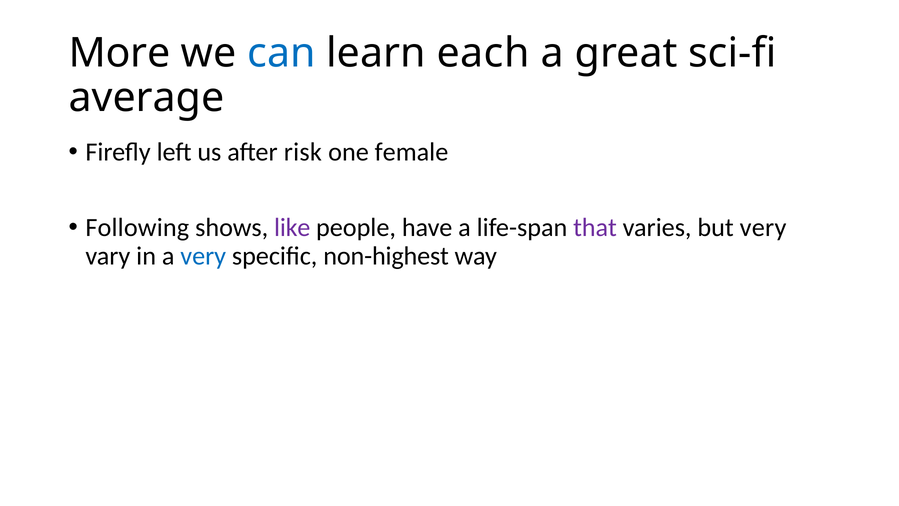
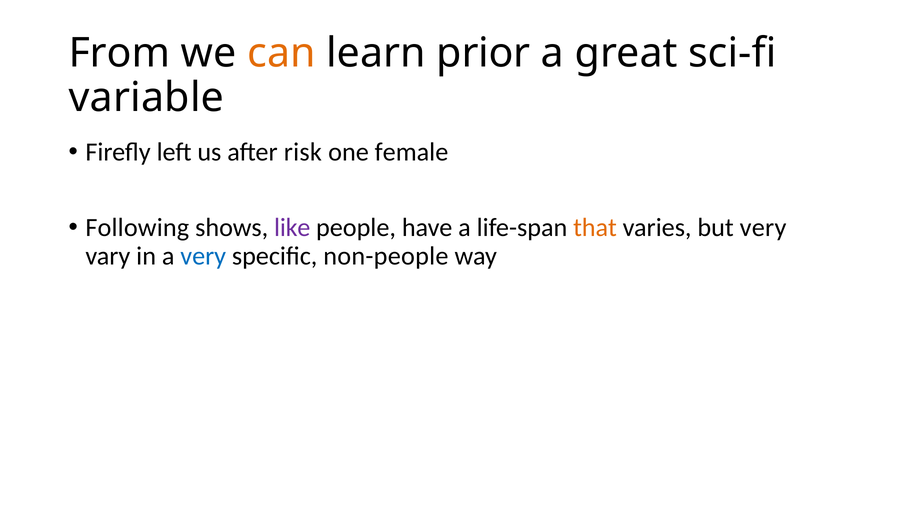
More: More -> From (119, 53)
can colour: blue -> orange (281, 53)
each: each -> prior (483, 53)
average: average -> variable (146, 98)
that colour: purple -> orange (595, 227)
non-highest: non-highest -> non-people (386, 256)
